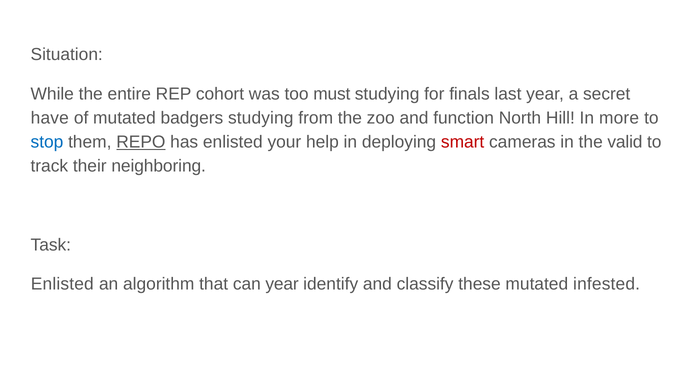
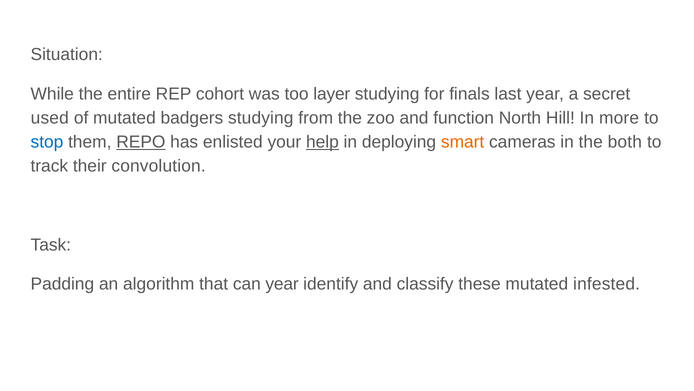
must: must -> layer (332, 94)
have: have -> used (50, 118)
help underline: none -> present (322, 142)
smart colour: red -> orange (463, 142)
valid: valid -> both (625, 142)
neighboring: neighboring -> convolution (159, 166)
Enlisted: Enlisted -> Padding (62, 284)
